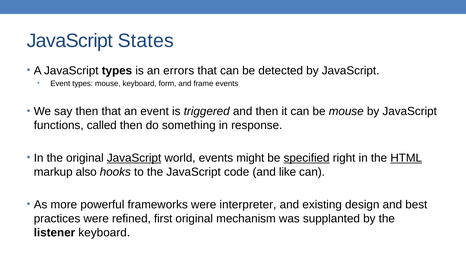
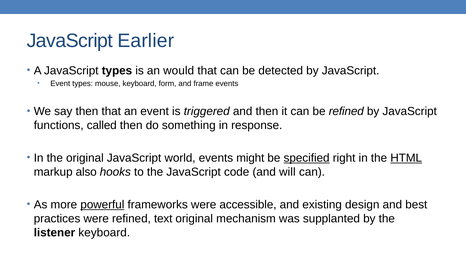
States: States -> Earlier (146, 41)
errors: errors -> would (179, 71)
be mouse: mouse -> refined (346, 111)
JavaScript underline: present -> none (134, 158)
like: like -> will (287, 172)
powerful underline: none -> present (102, 205)
interpreter: interpreter -> accessible (248, 205)
first: first -> text (163, 219)
